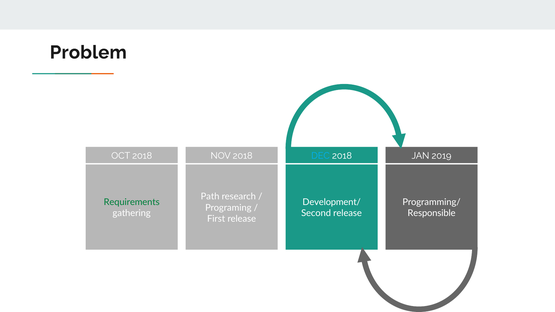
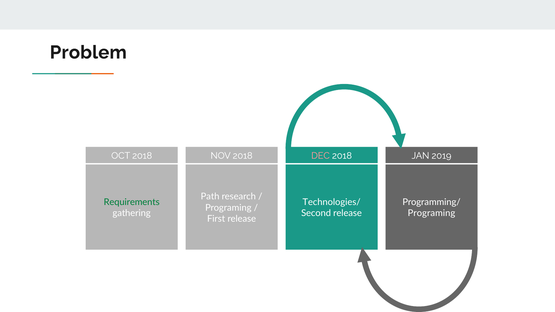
DEC colour: light blue -> pink (320, 156)
Development/: Development/ -> Technologies/ (332, 202)
Responsible: Responsible -> Programing (431, 213)
